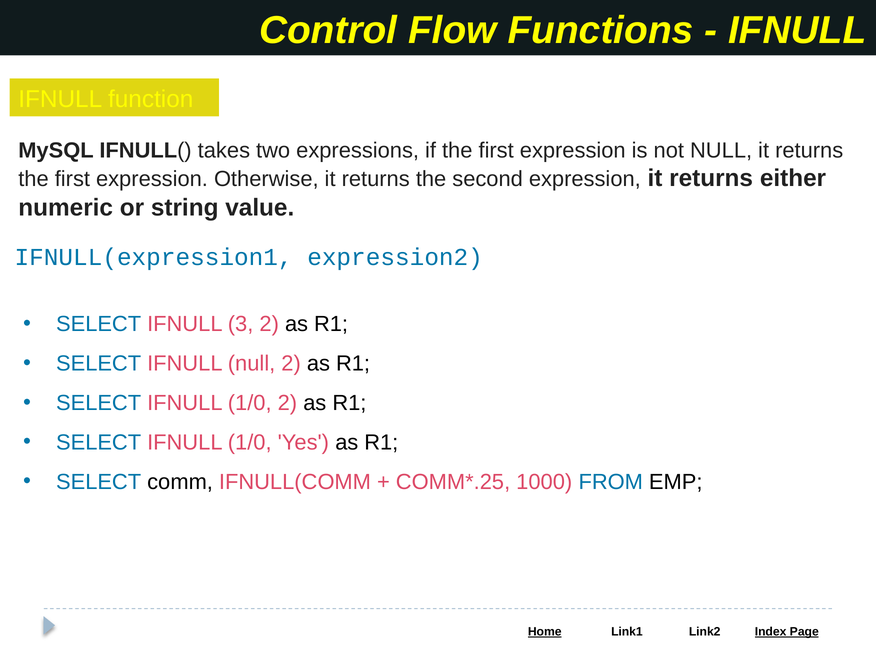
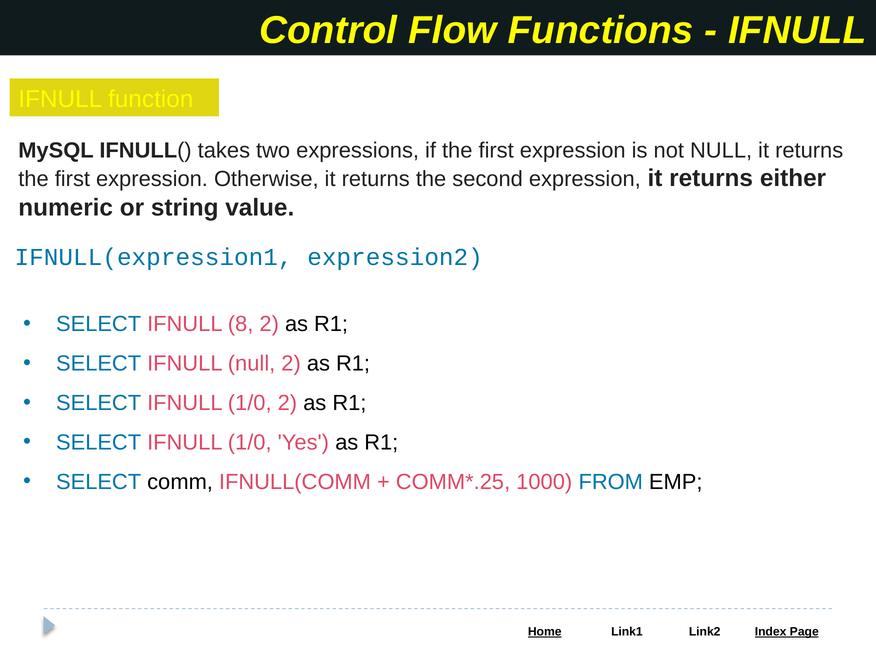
3: 3 -> 8 (241, 324)
